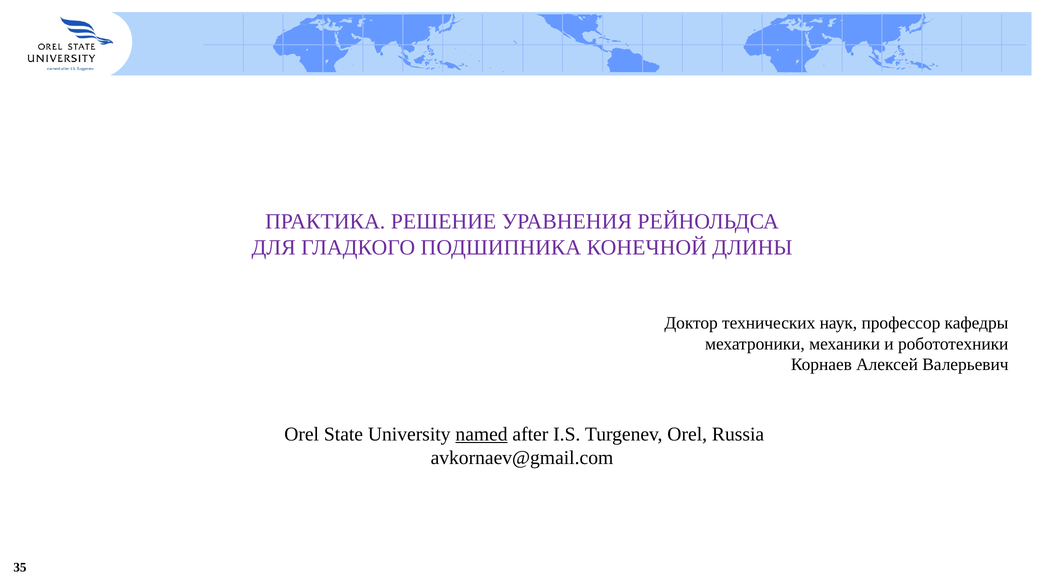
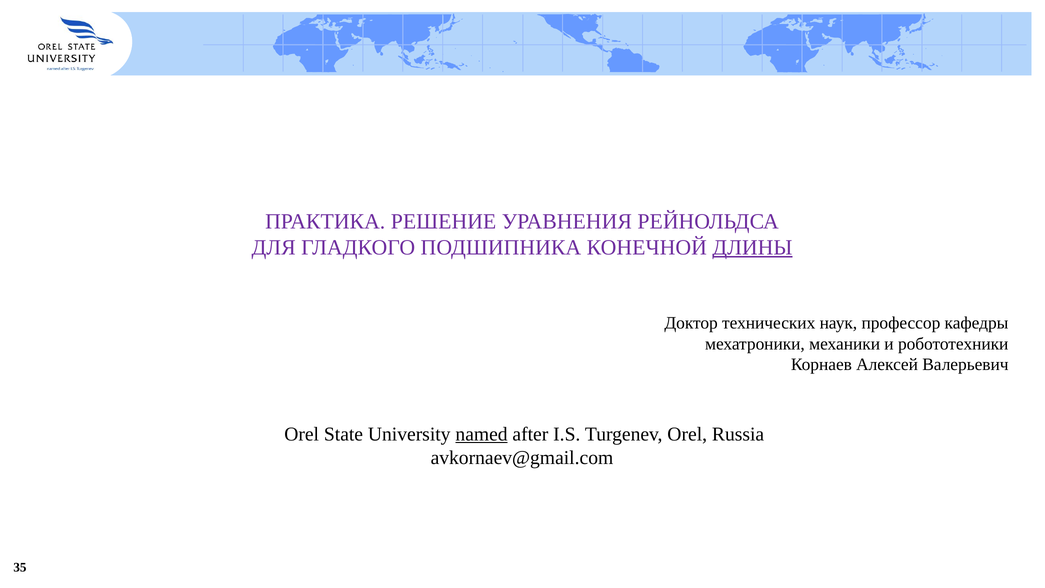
ДЛИНЫ underline: none -> present (752, 247)
